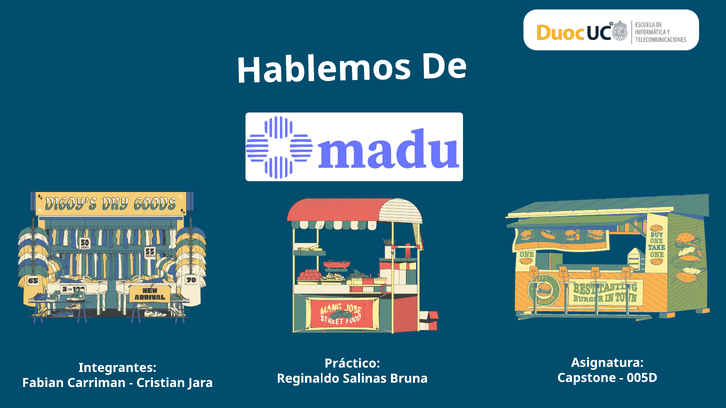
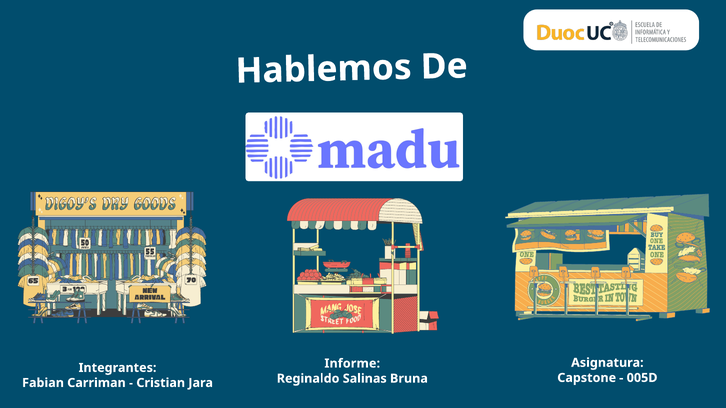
Práctico: Práctico -> Informe (352, 364)
